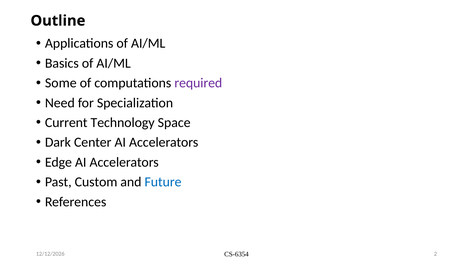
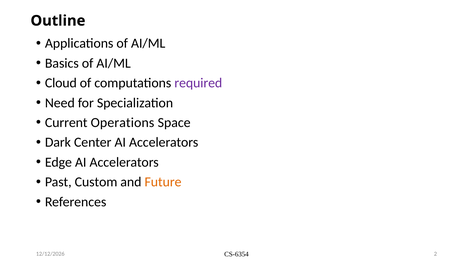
Some: Some -> Cloud (61, 83)
Technology: Technology -> Operations (122, 123)
Future colour: blue -> orange (163, 182)
